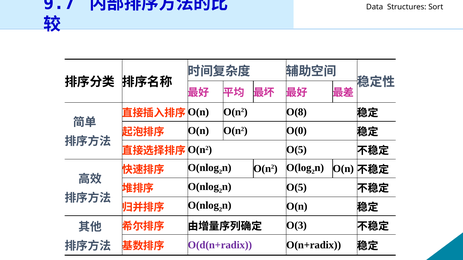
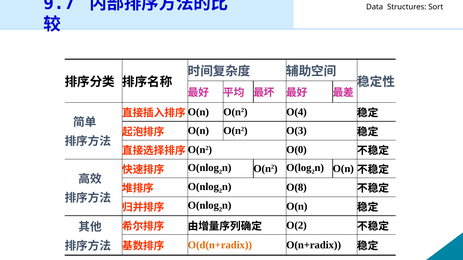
O(8: O(8 -> O(4 (296, 112)
O(0: O(0 -> O(3 (296, 131)
O(n2 O(5: O(5 -> O(0 (296, 150)
O(5: O(5 -> O(8 (296, 188)
O(3: O(3 -> O(2 (296, 226)
O(d(n+radix colour: purple -> orange (220, 245)
